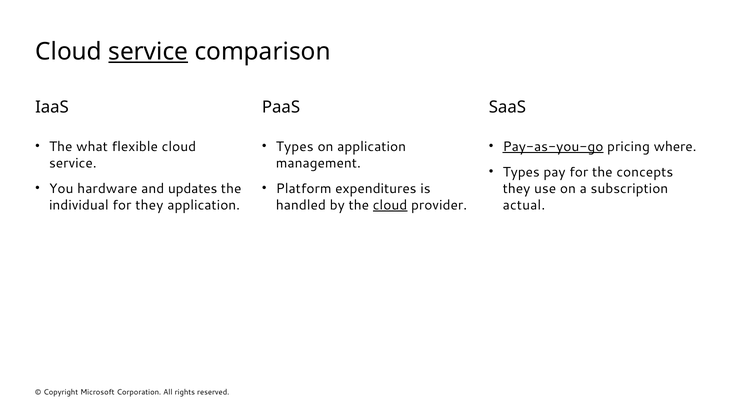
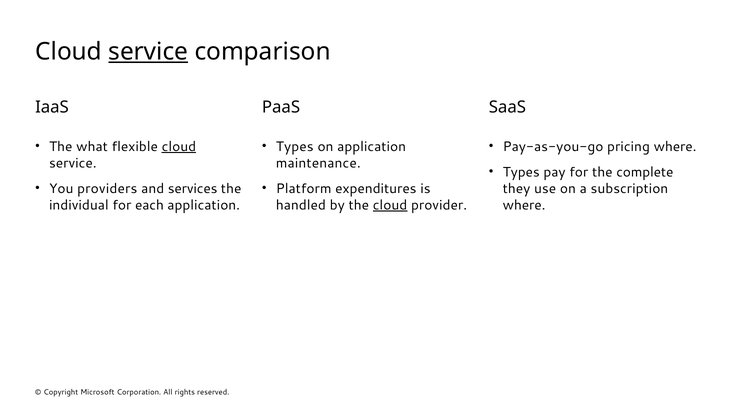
cloud underline: none -> present (179, 147)
Pay-as-you-go underline: present -> none (553, 147)
management: management -> maintenance (318, 163)
concepts: concepts -> complete (645, 172)
hardware: hardware -> providers (107, 189)
updates: updates -> services (193, 189)
for they: they -> each (149, 205)
actual: actual -> where (524, 205)
